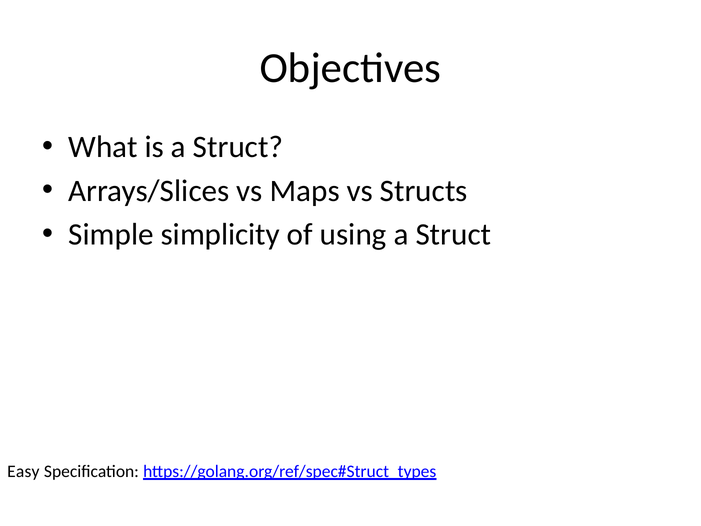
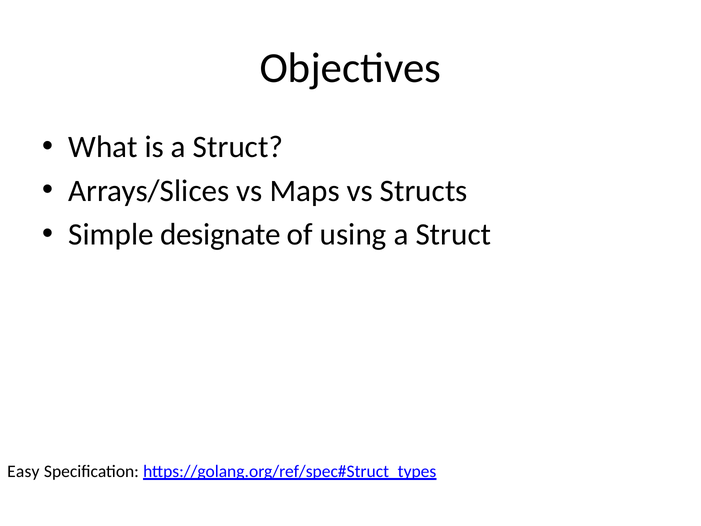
simplicity: simplicity -> designate (220, 234)
